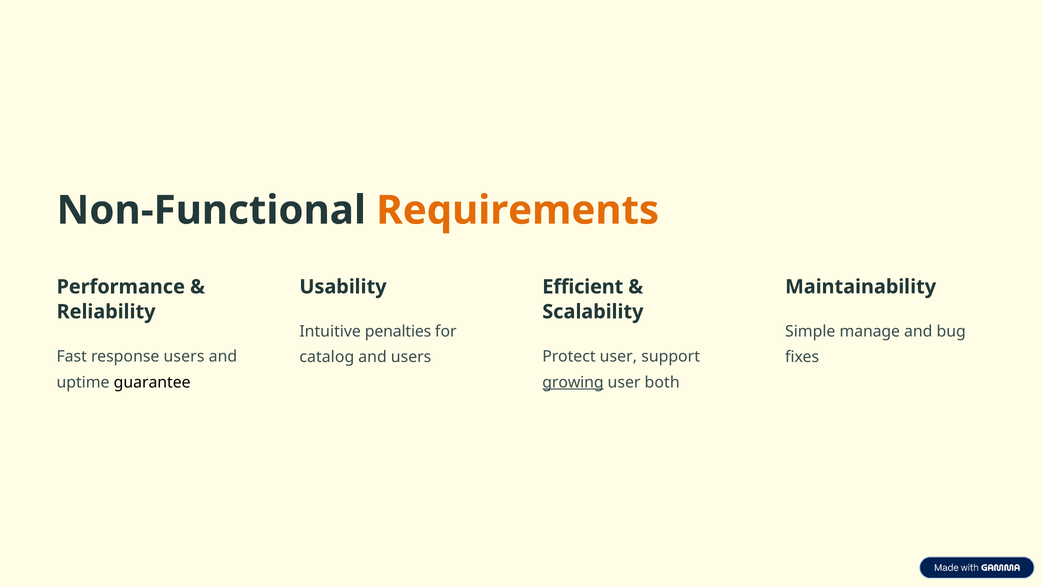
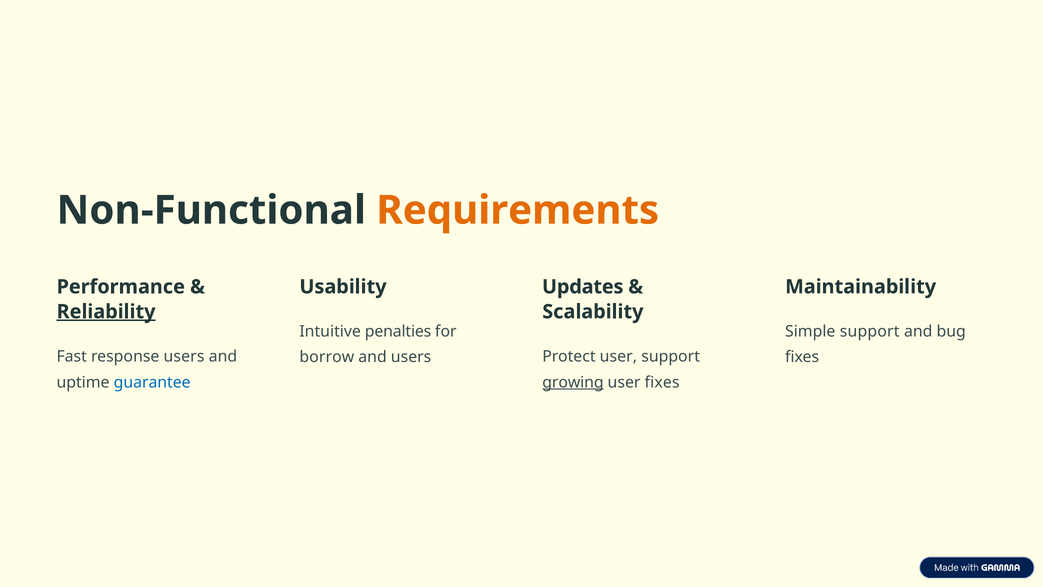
Efficient: Efficient -> Updates (583, 287)
Reliability underline: none -> present (106, 312)
Simple manage: manage -> support (870, 331)
catalog: catalog -> borrow (327, 357)
guarantee colour: black -> blue (152, 382)
user both: both -> fixes (662, 382)
